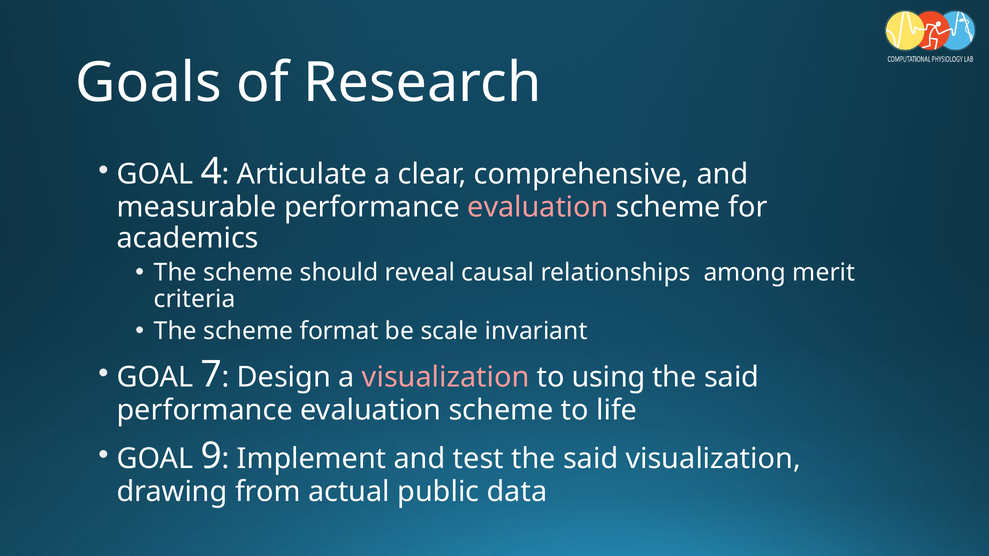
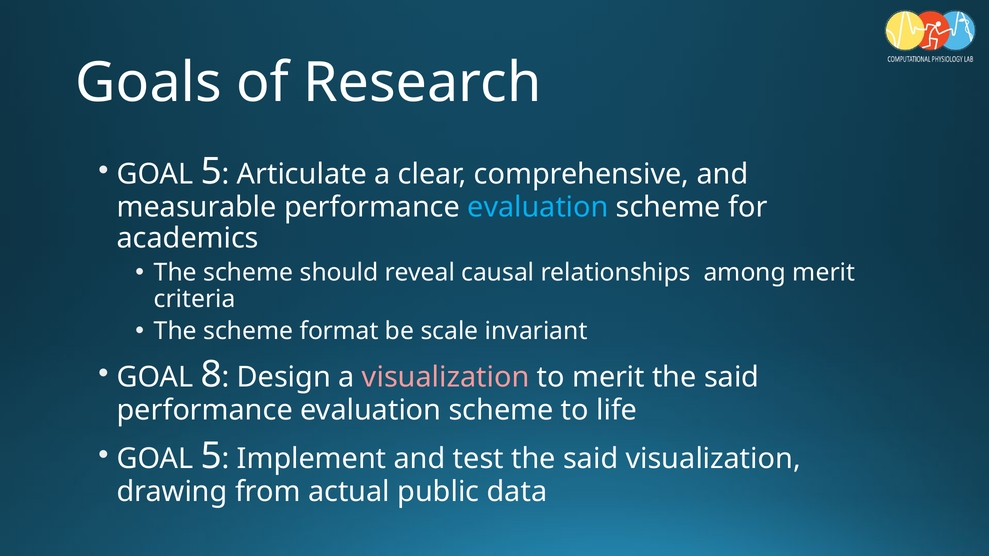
4: 4 -> 5 (211, 172)
evaluation colour: pink -> light blue (538, 207)
7: 7 -> 8 (211, 375)
to using: using -> merit (608, 377)
9: 9 -> 5 (211, 456)
